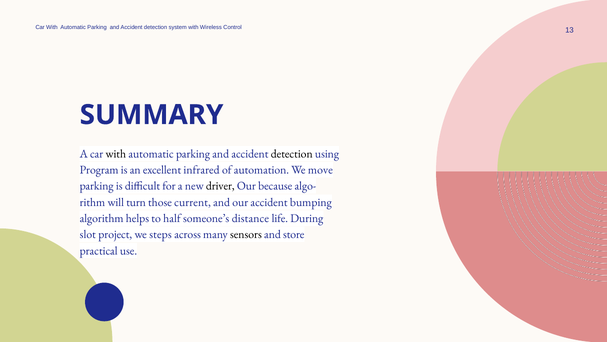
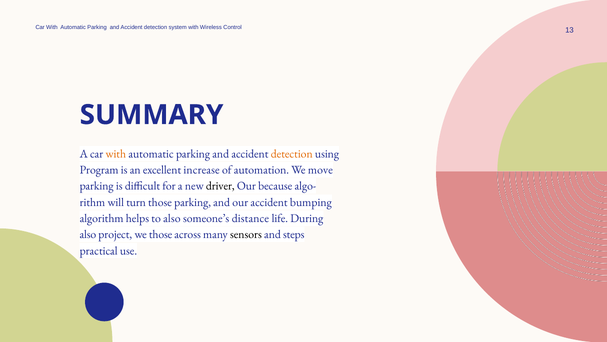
with colour: black -> orange (116, 153)
detection colour: black -> orange (292, 153)
infrared: infrared -> increase (202, 170)
those current: current -> parking (193, 202)
to half: half -> also (172, 218)
slot: slot -> also (88, 234)
we steps: steps -> those (161, 234)
store: store -> steps (294, 234)
